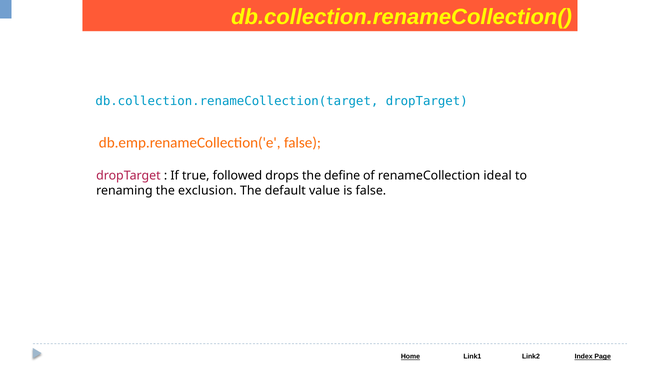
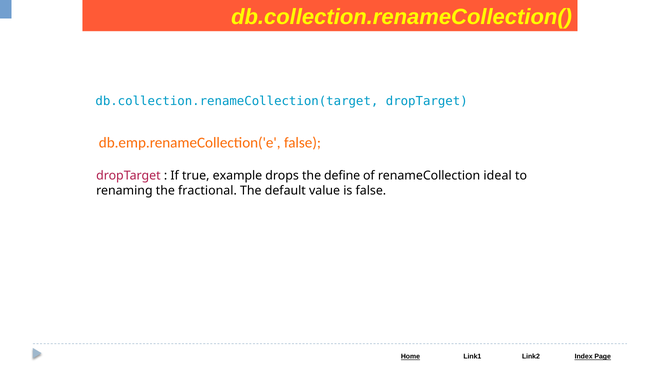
followed: followed -> example (237, 176)
exclusion: exclusion -> fractional (207, 191)
